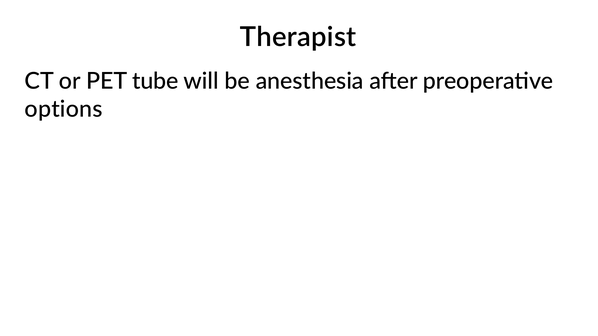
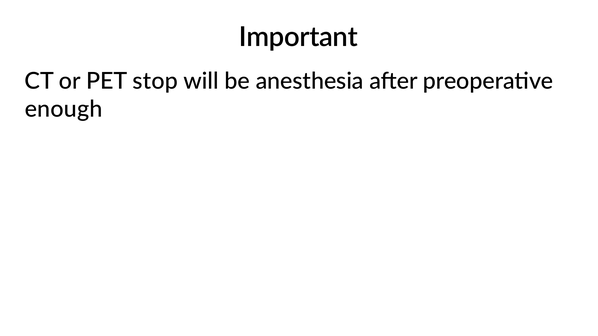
Therapist: Therapist -> Important (298, 37)
tube: tube -> stop (155, 81)
options: options -> enough (64, 109)
